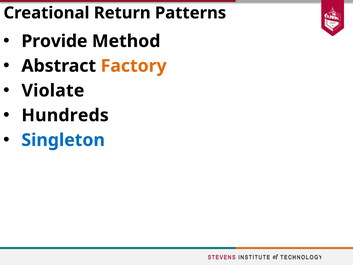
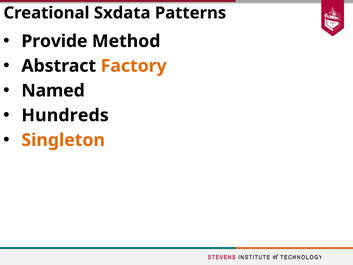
Return: Return -> Sxdata (122, 13)
Violate: Violate -> Named (53, 91)
Singleton colour: blue -> orange (63, 140)
